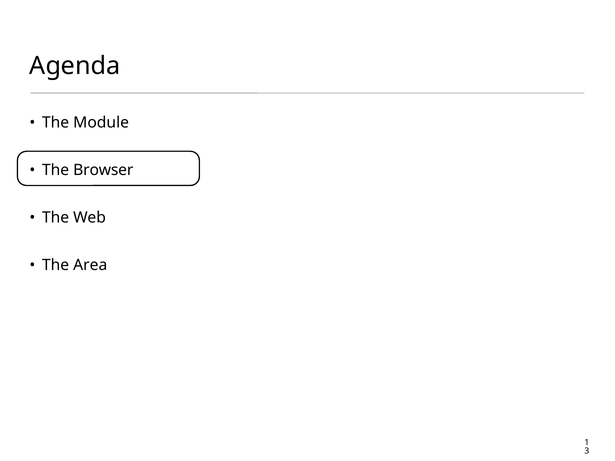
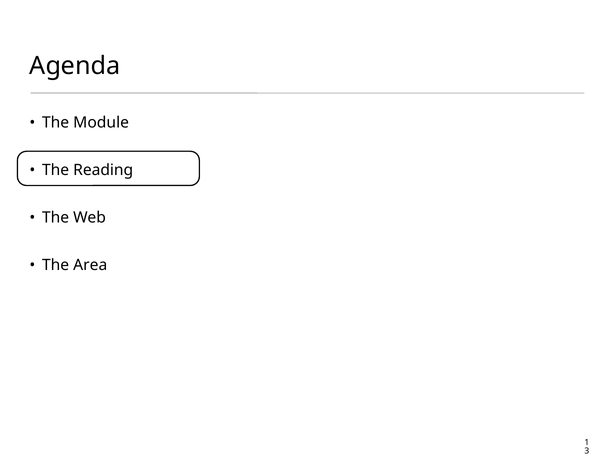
Browser: Browser -> Reading (103, 170)
